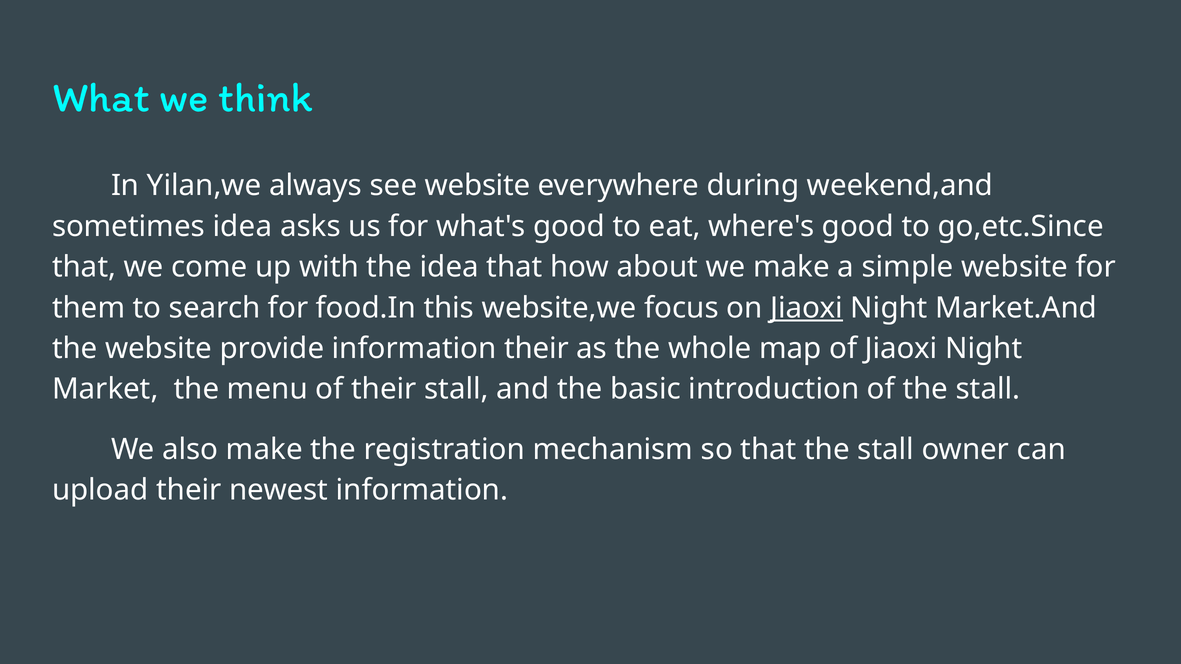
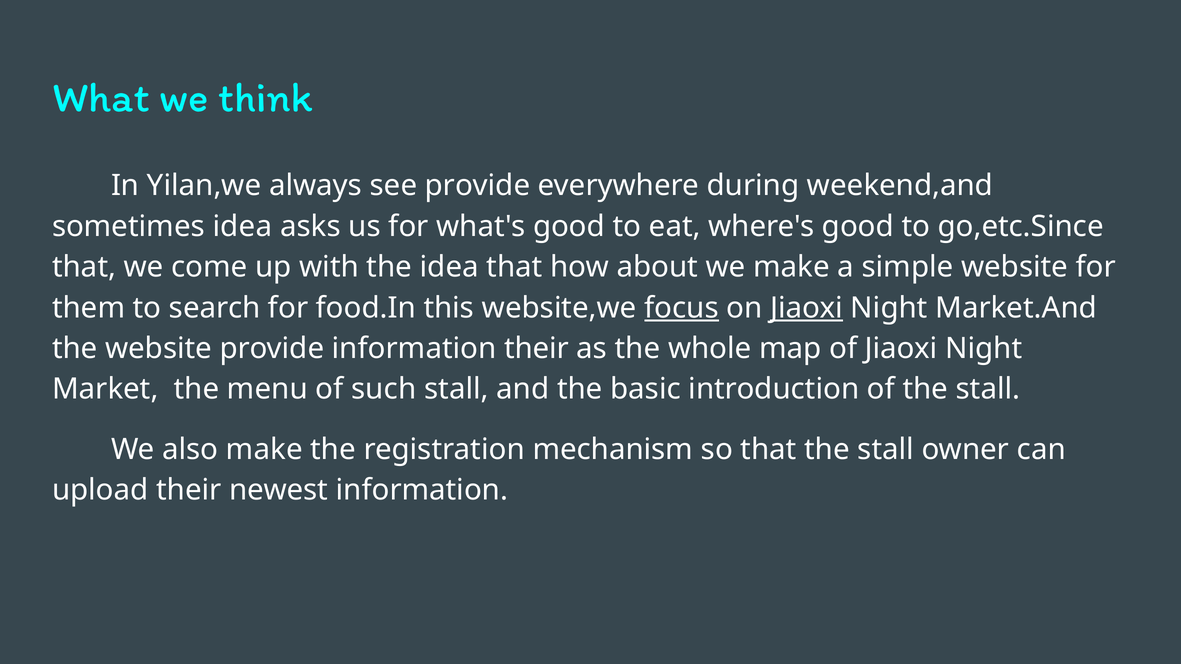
see website: website -> provide (478, 186)
focus underline: none -> present (682, 308)
of their: their -> such (384, 389)
